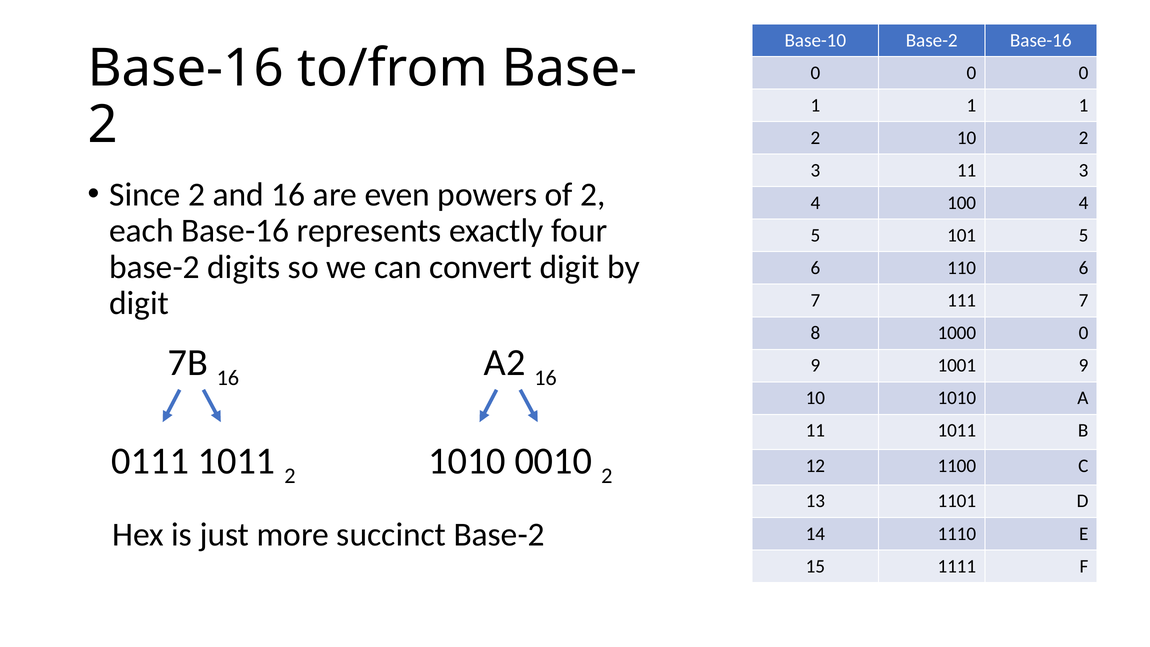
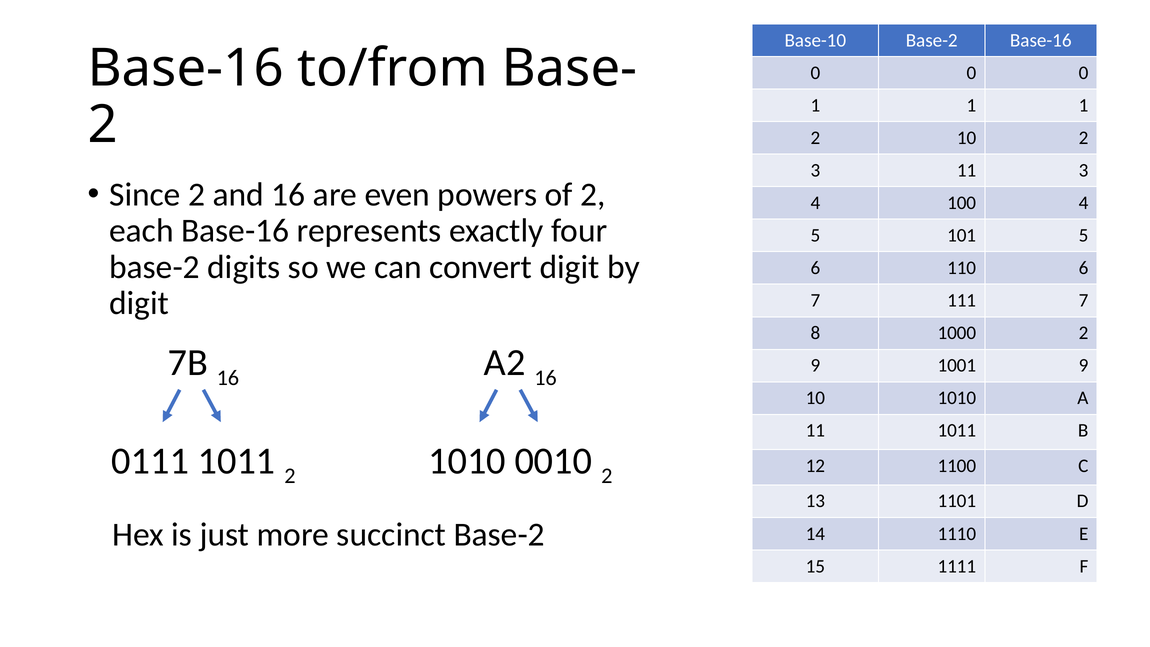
1000 0: 0 -> 2 (1084, 333)
